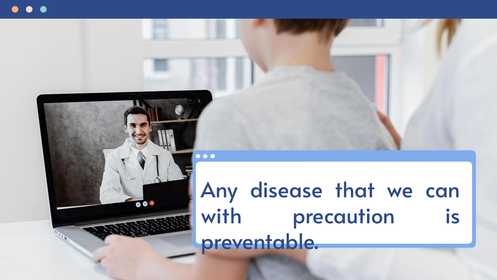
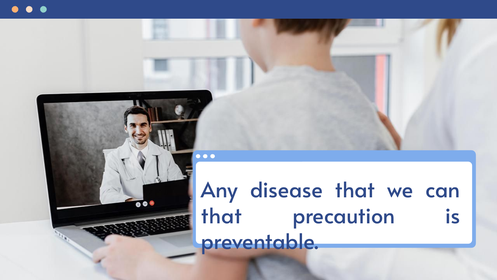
with: with -> that (222, 216)
